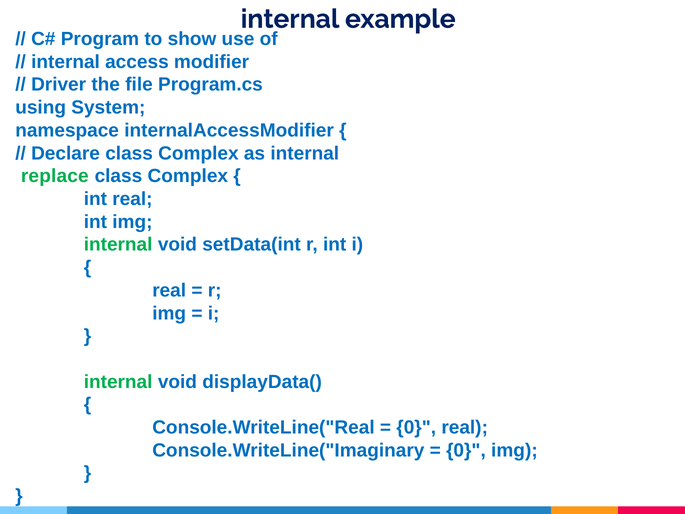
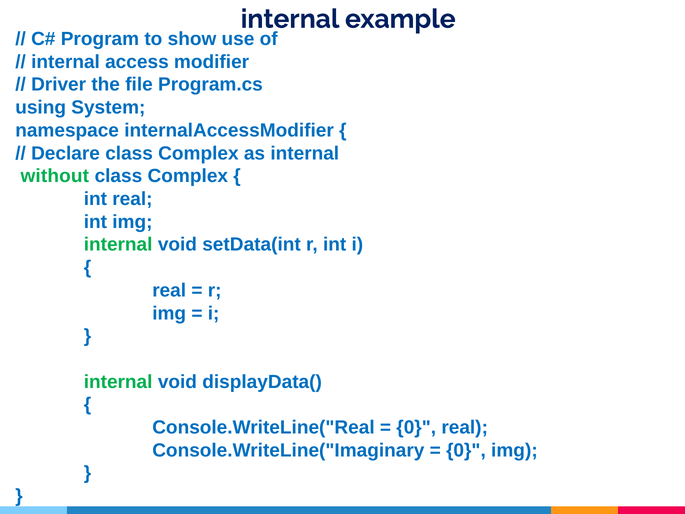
replace: replace -> without (55, 176)
